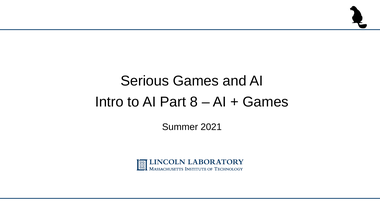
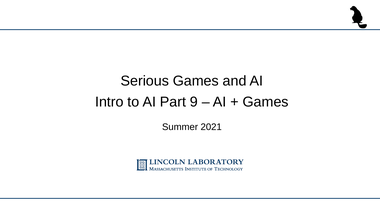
8: 8 -> 9 (194, 102)
